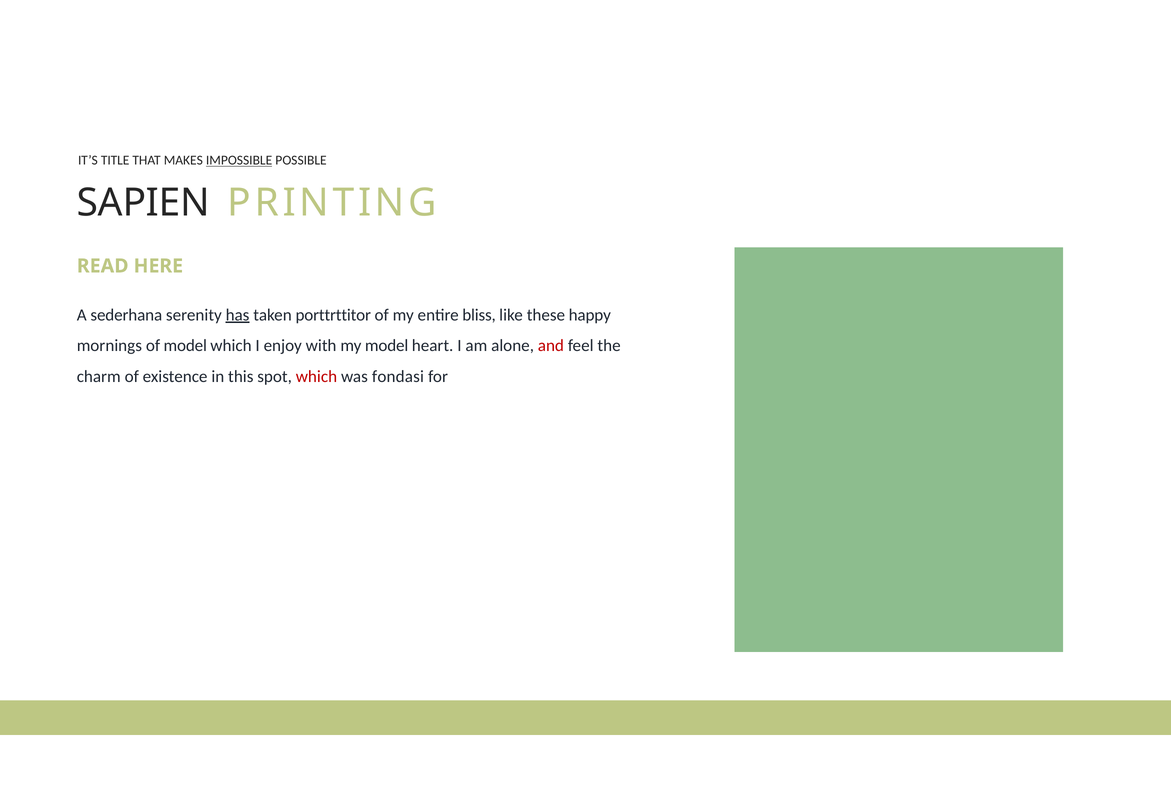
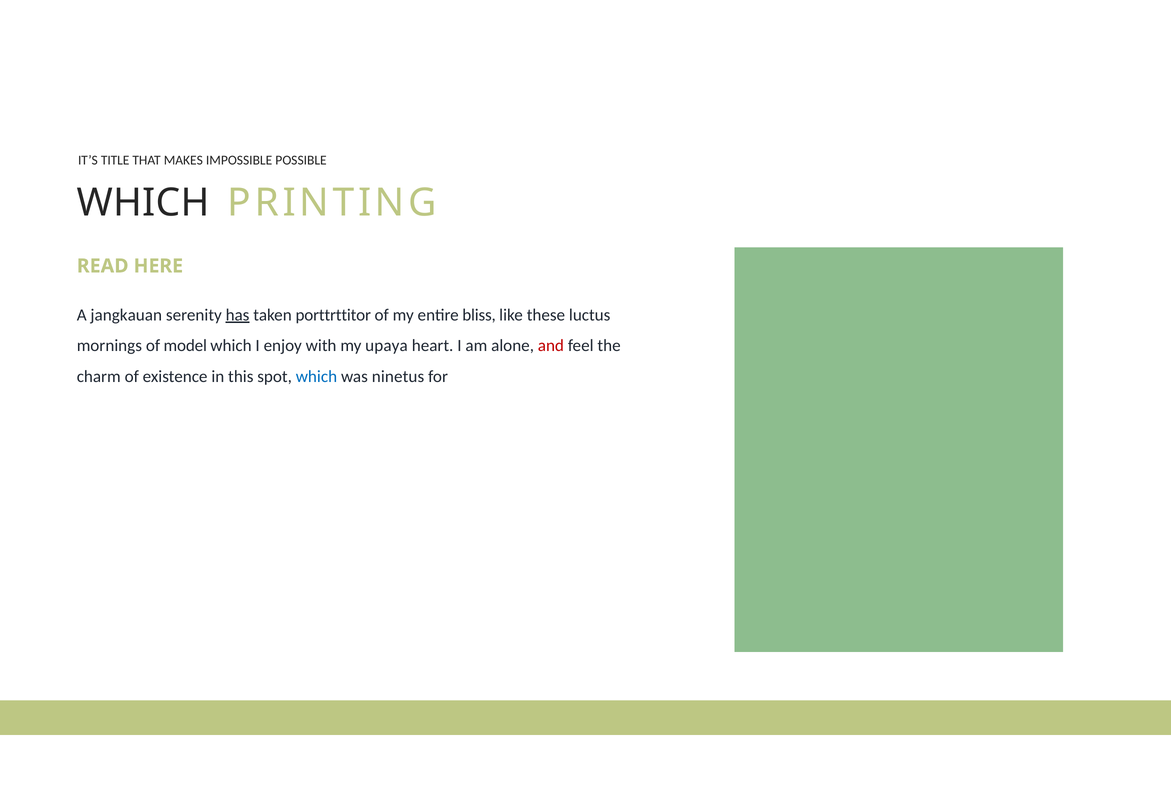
IMPOSSIBLE underline: present -> none (239, 160)
SAPIEN: SAPIEN -> WHICH (143, 203)
sederhana: sederhana -> jangkauan (126, 315)
happy: happy -> luctus (590, 315)
my model: model -> upaya (387, 346)
which colour: red -> blue (316, 376)
fondasi: fondasi -> ninetus (398, 376)
